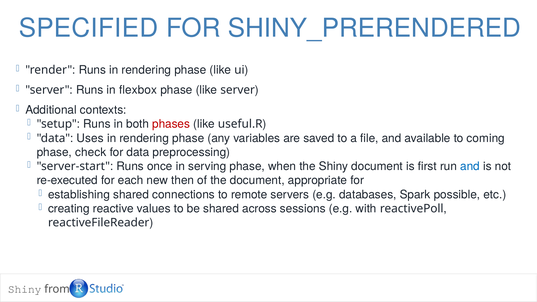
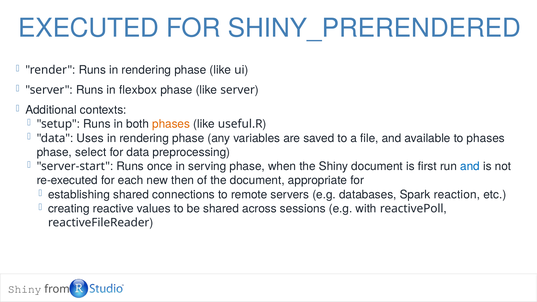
SPECIFIED: SPECIFIED -> EXECUTED (89, 28)
phases colour: red -> orange (171, 124)
to coming: coming -> phases (486, 138)
check: check -> select (91, 152)
possible: possible -> reaction (457, 195)
